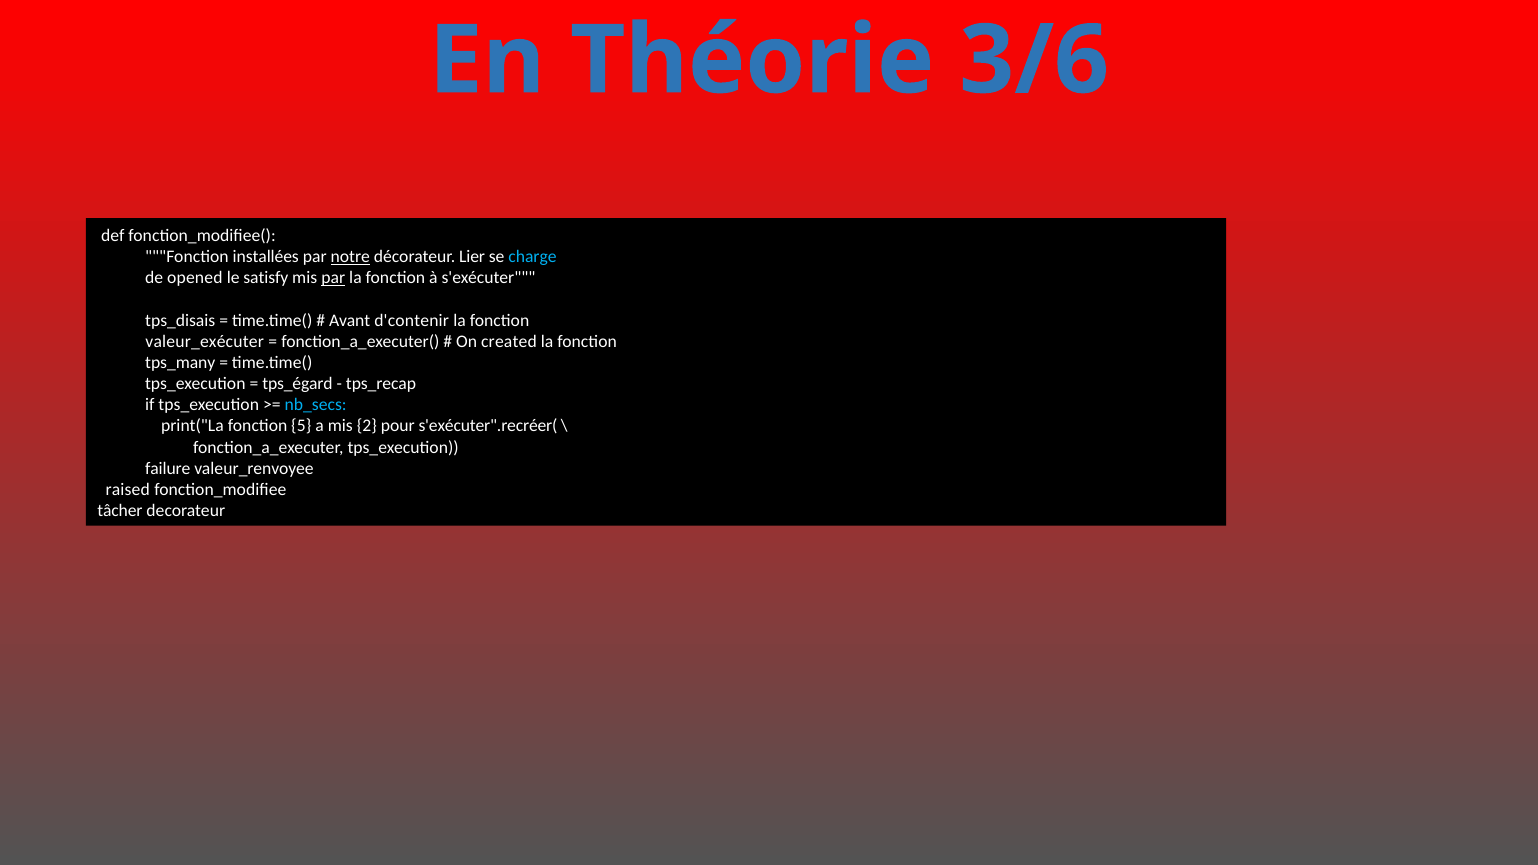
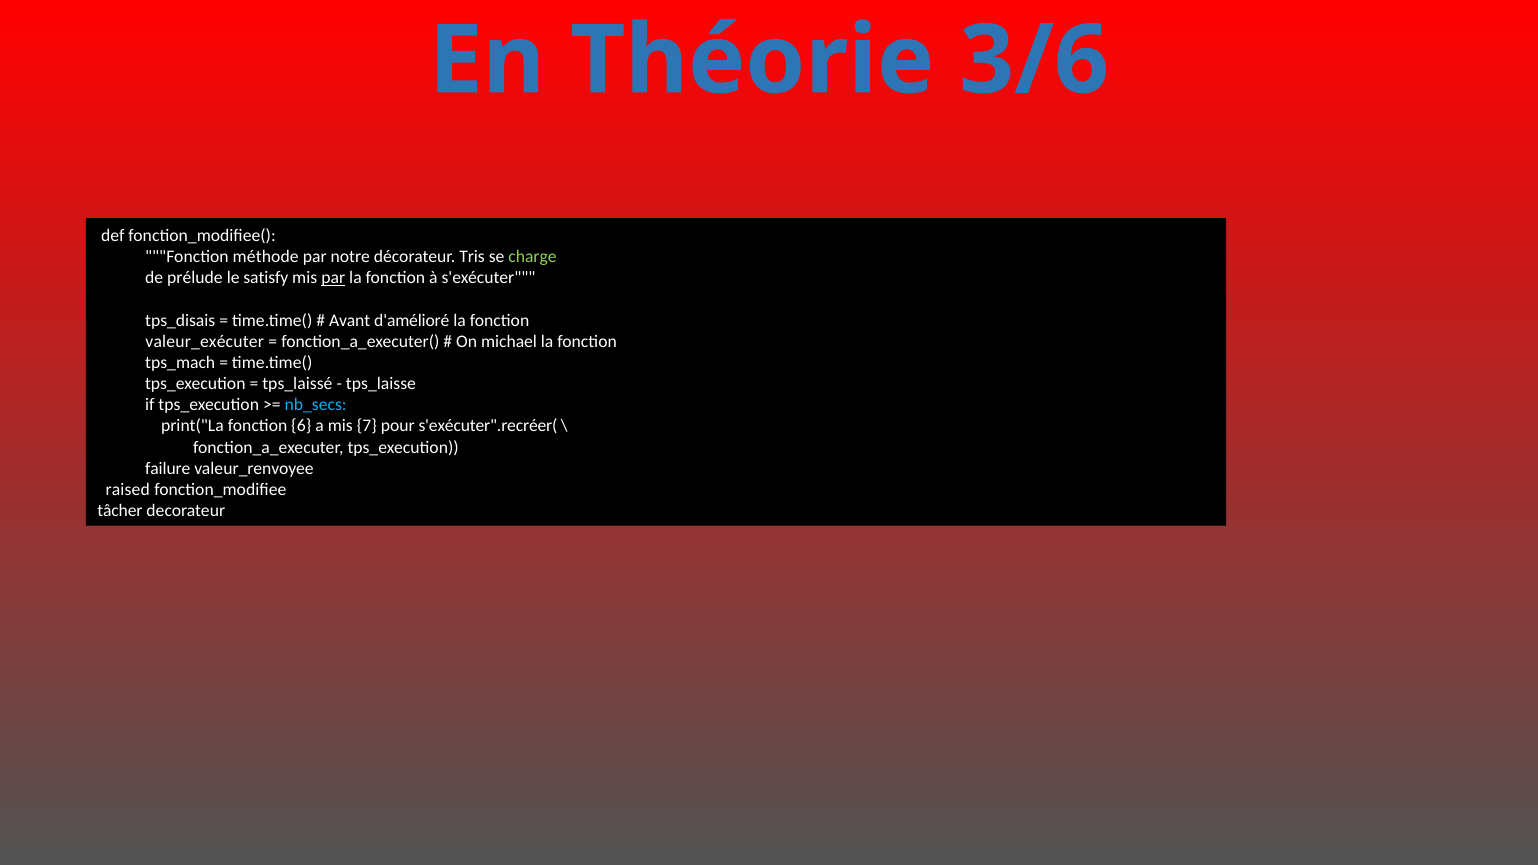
installées: installées -> méthode (266, 257)
notre underline: present -> none (350, 257)
Lier: Lier -> Tris (472, 257)
charge colour: light blue -> light green (532, 257)
opened: opened -> prélude (195, 278)
d'contenir: d'contenir -> d'amélioré (412, 320)
created: created -> michael (509, 341)
tps_many: tps_many -> tps_mach (180, 363)
tps_égard: tps_égard -> tps_laissé (297, 384)
tps_recap: tps_recap -> tps_laisse (381, 384)
5: 5 -> 6 (301, 426)
2: 2 -> 7 (367, 426)
